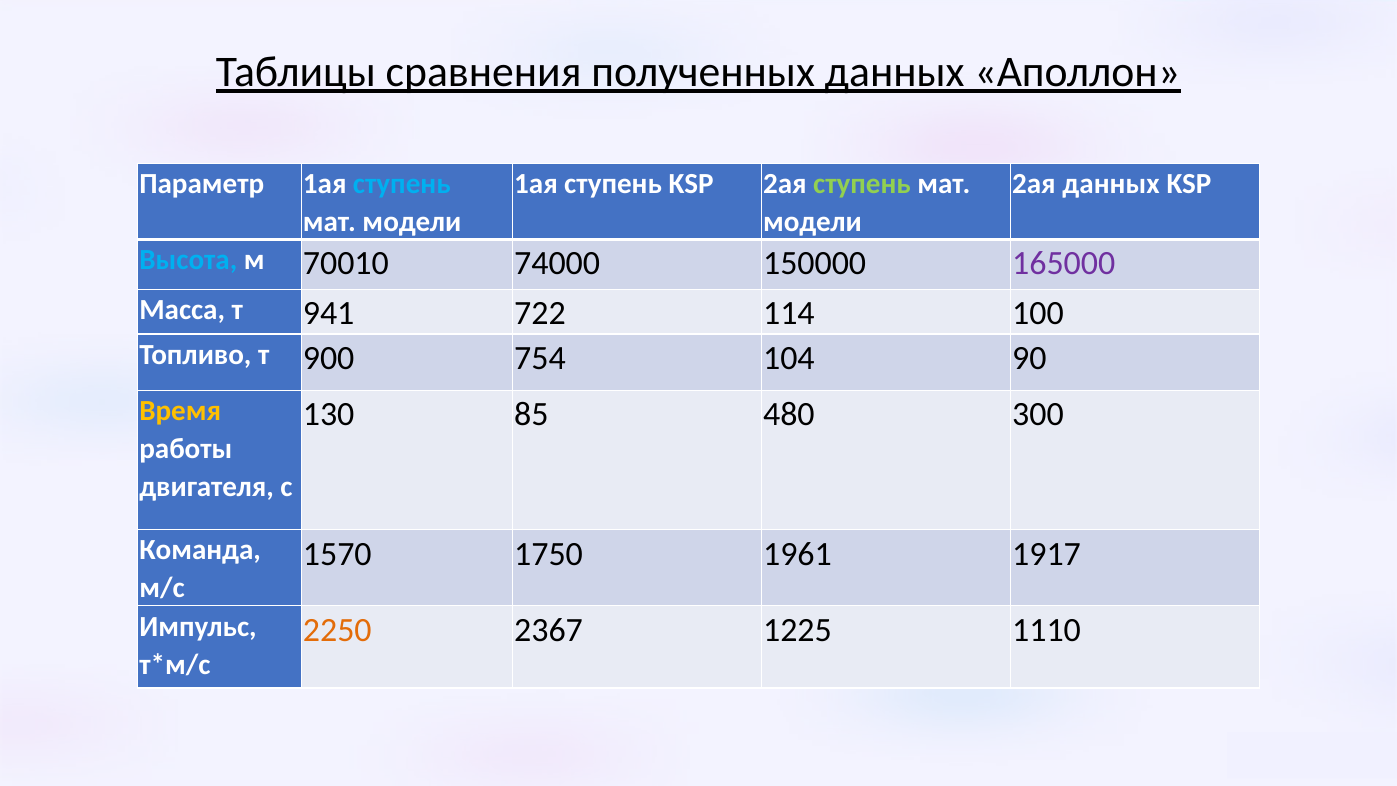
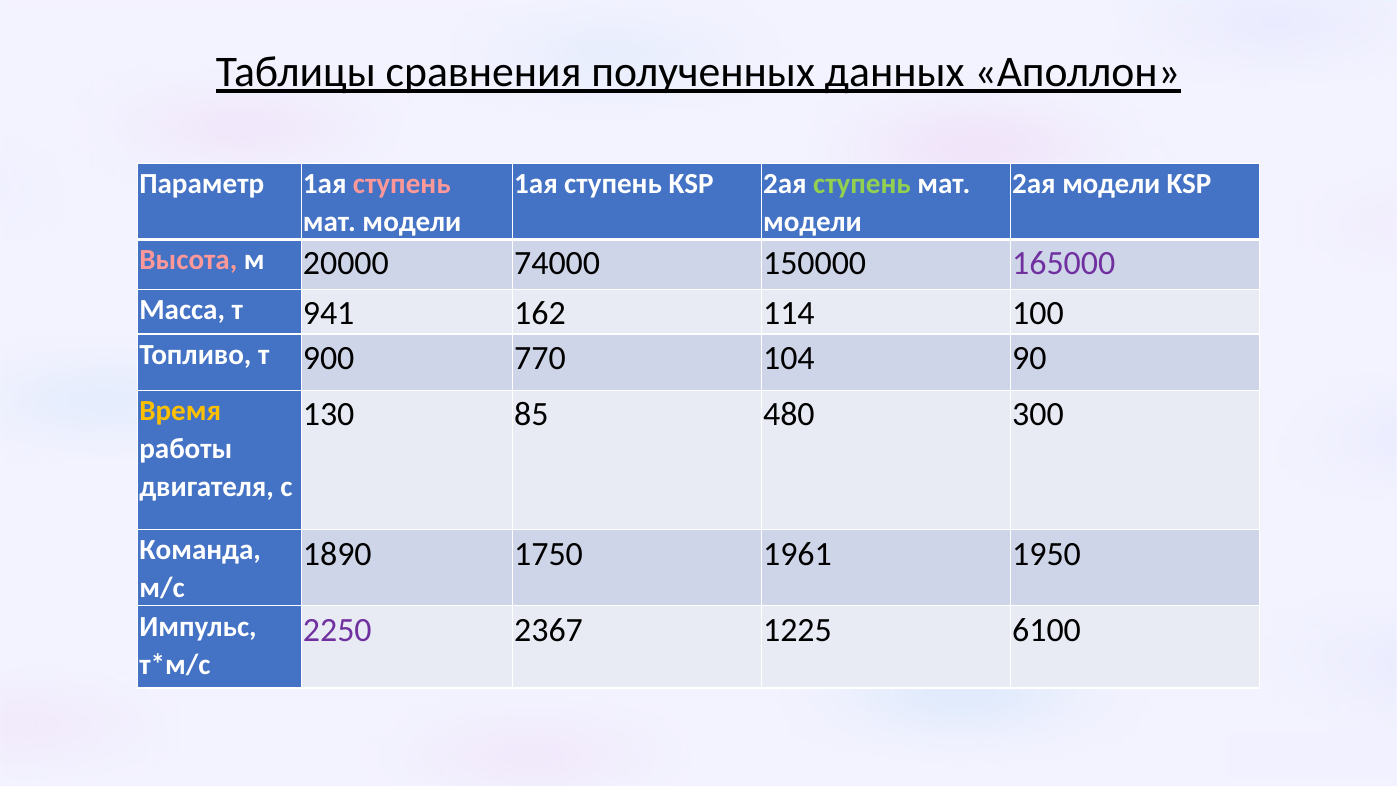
ступень colour: light blue -> pink (402, 184)
2ая данных: данных -> модели (1111, 184)
Высота colour: light blue -> pink (188, 260)
70010: 70010 -> 20000 (346, 263)
722: 722 -> 162 (540, 313)
754: 754 -> 770 (540, 358)
1570: 1570 -> 1890 (337, 554)
1917: 1917 -> 1950 (1047, 554)
2250 colour: orange -> purple (337, 630)
1110: 1110 -> 6100 (1047, 630)
